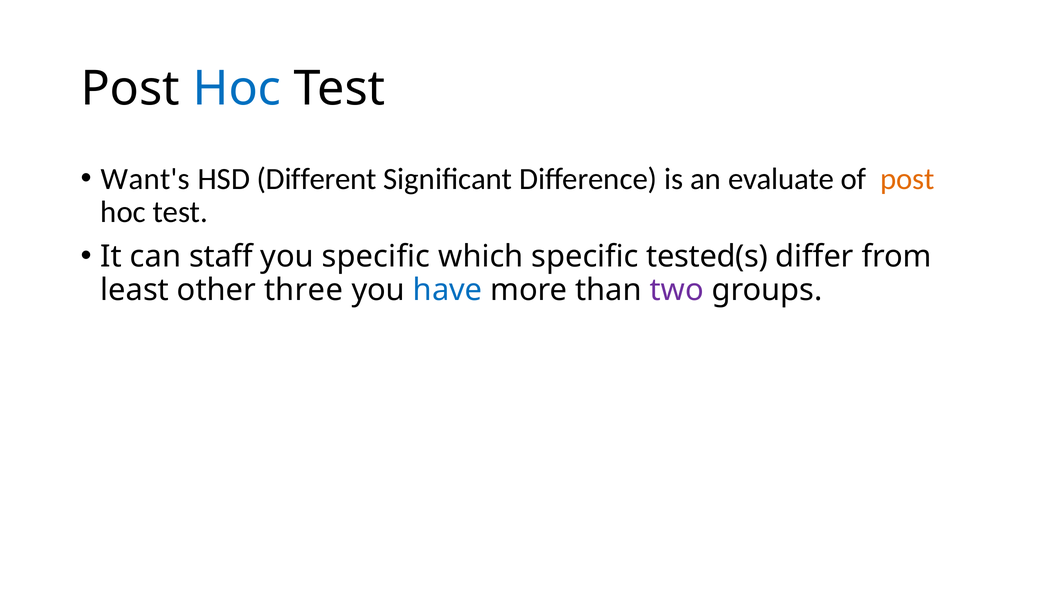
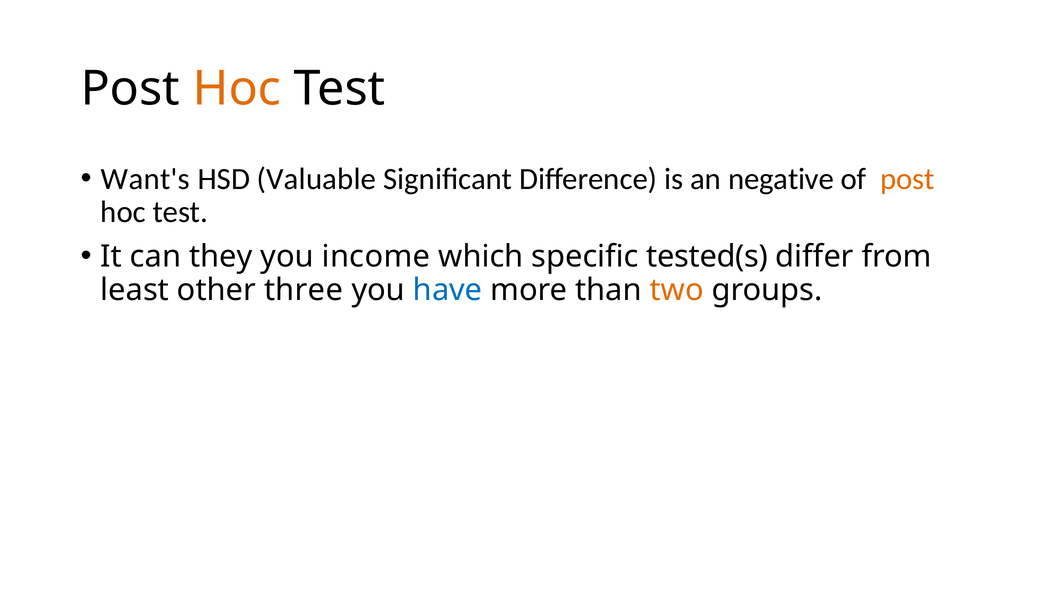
Hoc colour: blue -> orange (237, 89)
Different: Different -> Valuable (317, 179)
evaluate: evaluate -> negative (781, 179)
staff: staff -> they (221, 257)
you specific: specific -> income (376, 257)
two colour: purple -> orange (677, 290)
